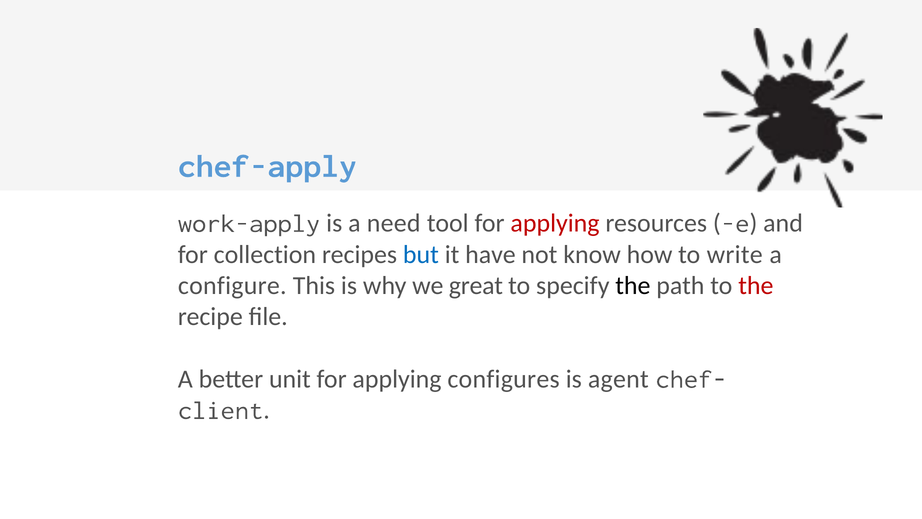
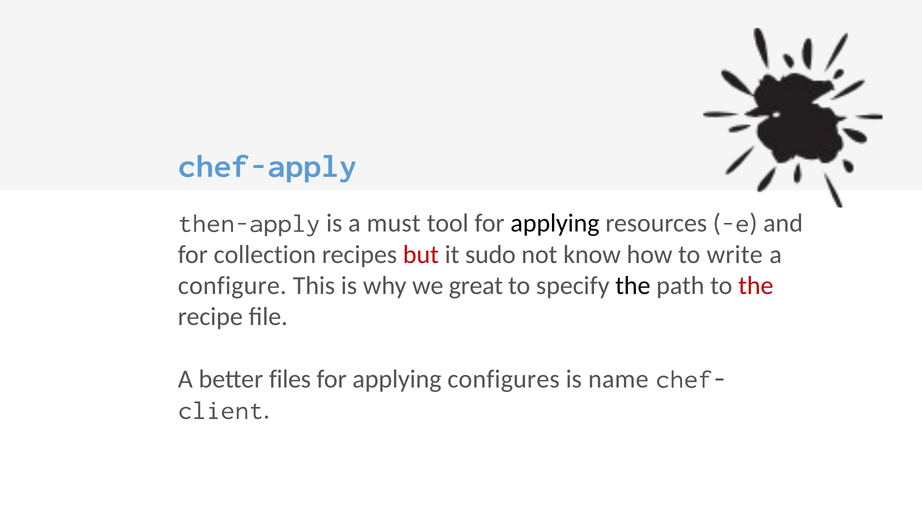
work-apply: work-apply -> then-apply (249, 223)
need: need -> must (394, 223)
applying colour: red -> black (555, 223)
but colour: blue -> red (421, 254)
have: have -> sudo (491, 254)
unit: unit -> files (290, 379)
agent: agent -> name (618, 379)
